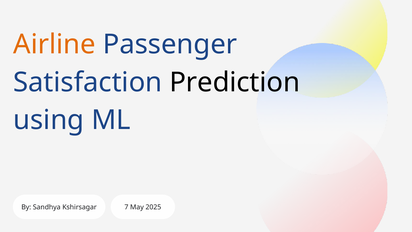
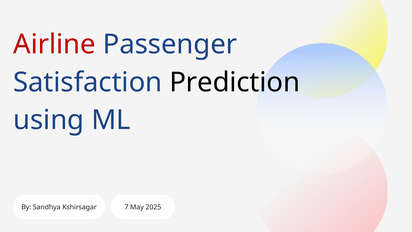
Airline colour: orange -> red (54, 44)
